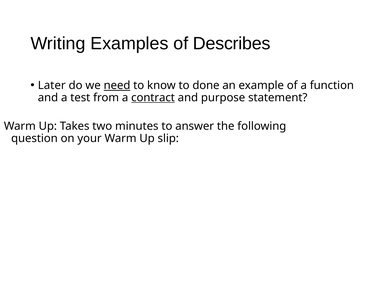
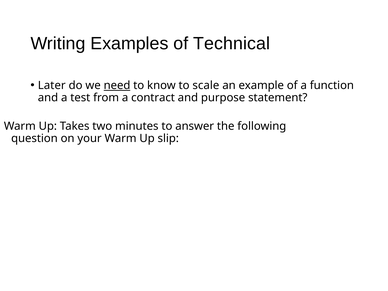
Describes: Describes -> Technical (232, 44)
done: done -> scale (206, 85)
contract underline: present -> none (153, 98)
